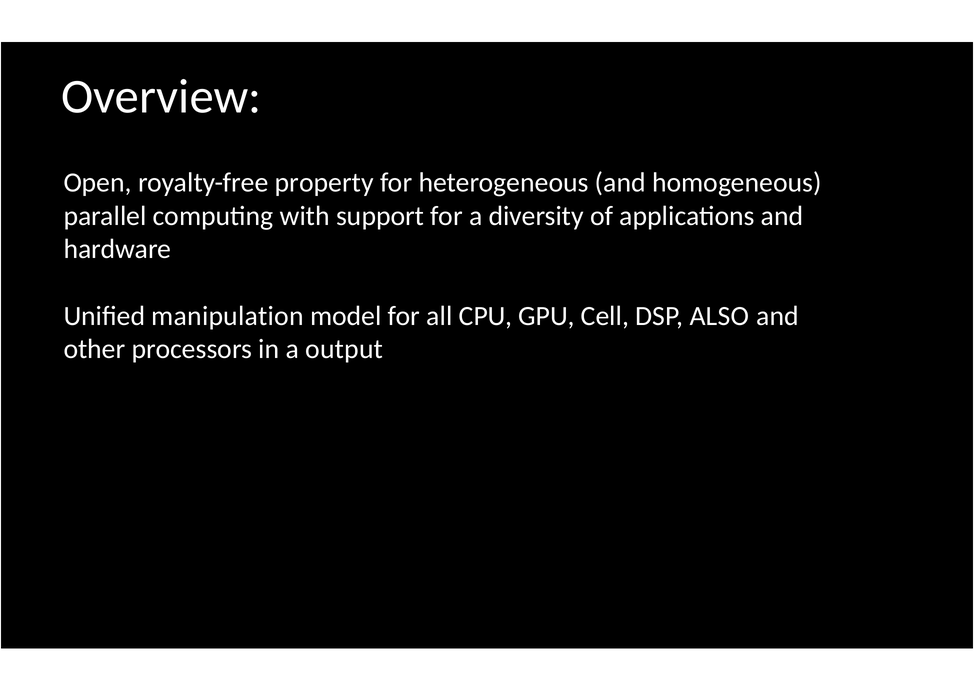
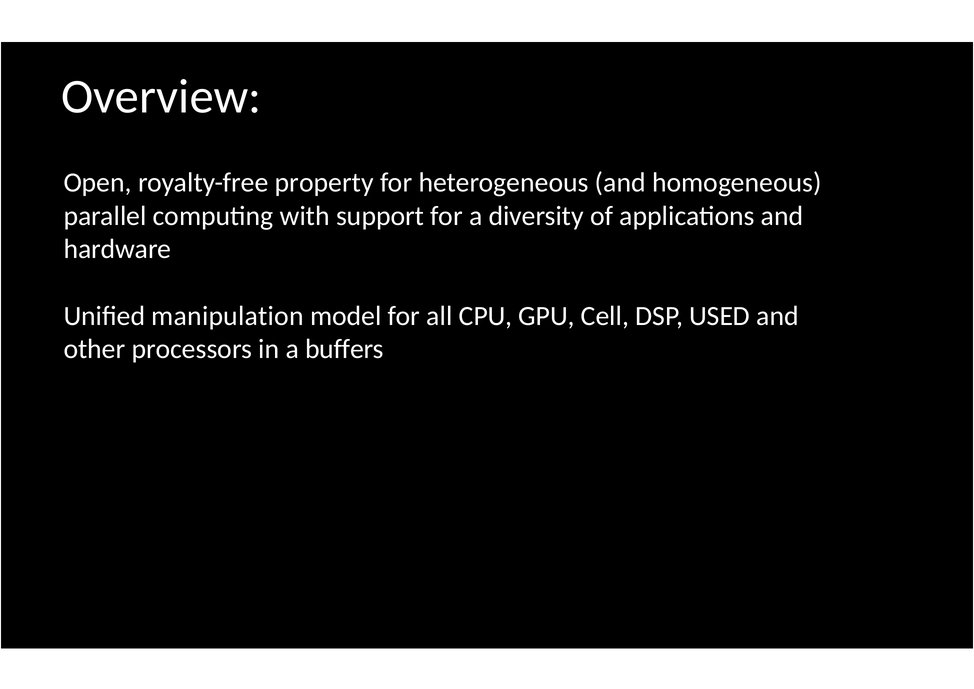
ALSO: ALSO -> USED (720, 316)
output: output -> buffers (344, 349)
